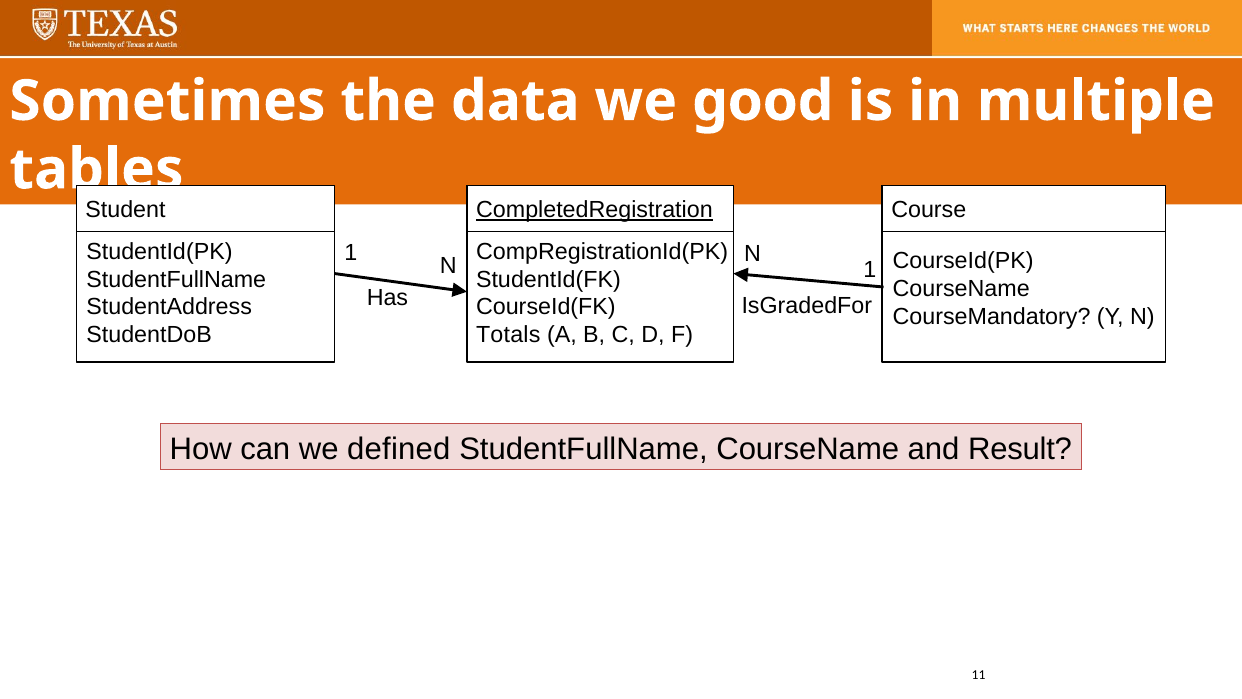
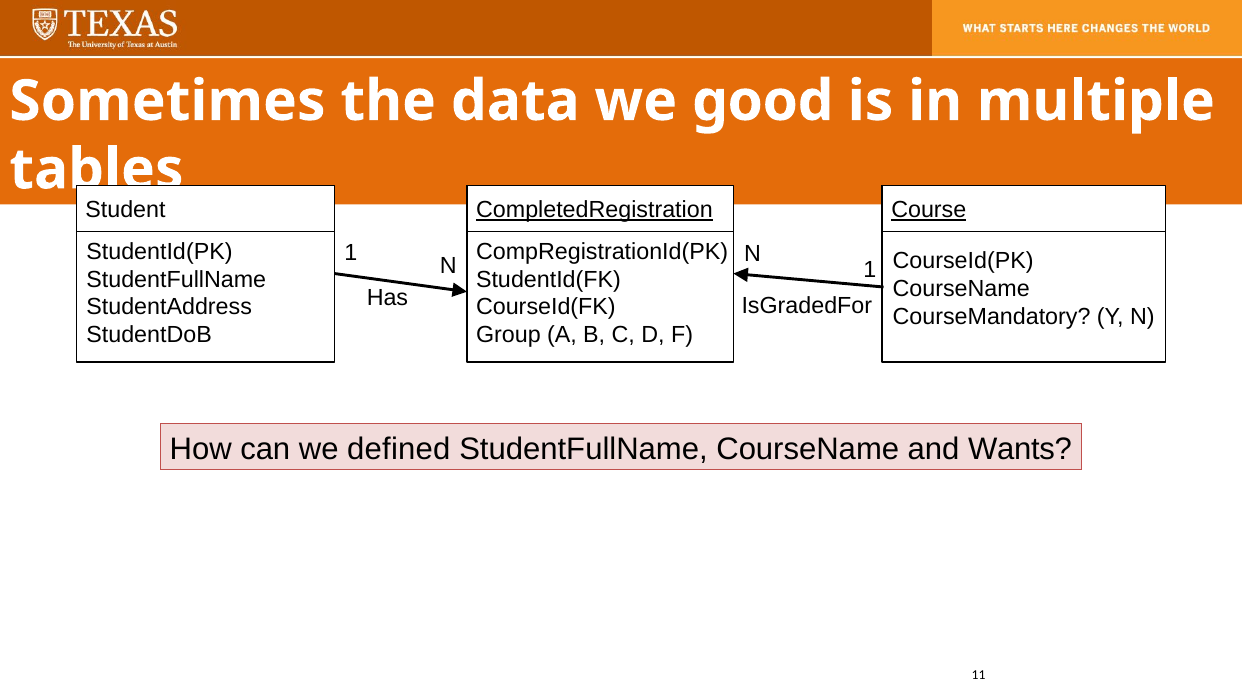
Course underline: none -> present (929, 210)
Totals: Totals -> Group (508, 335)
Result: Result -> Wants (1020, 449)
